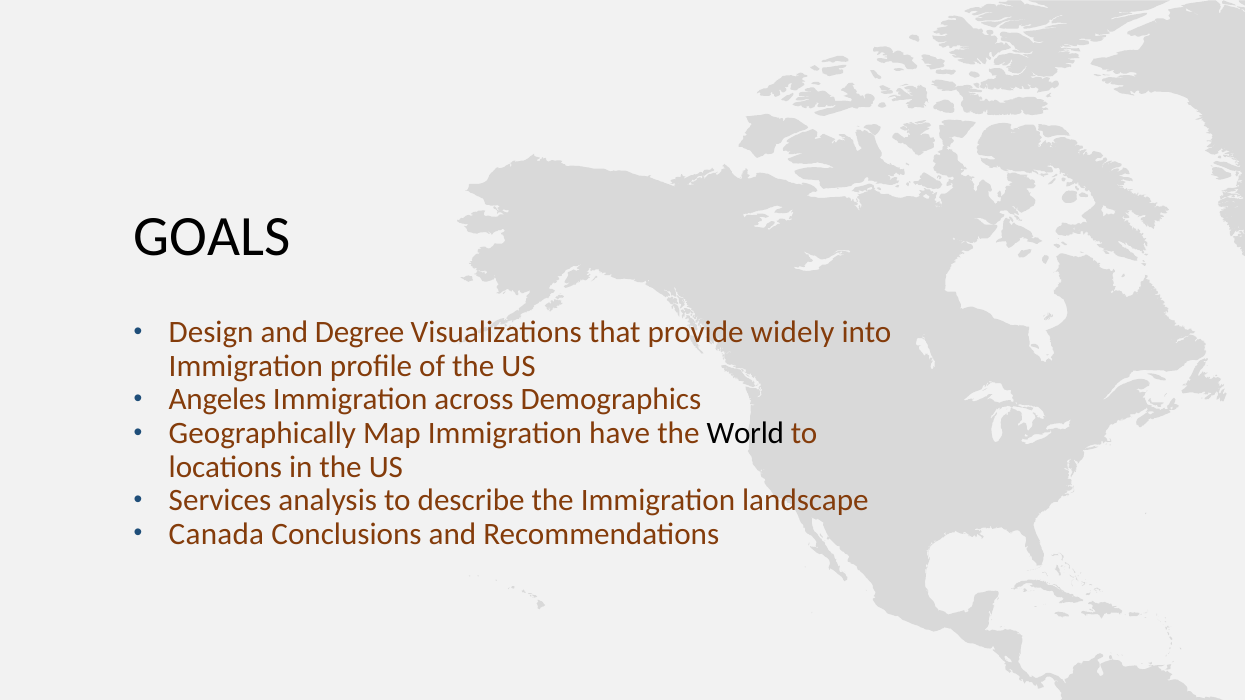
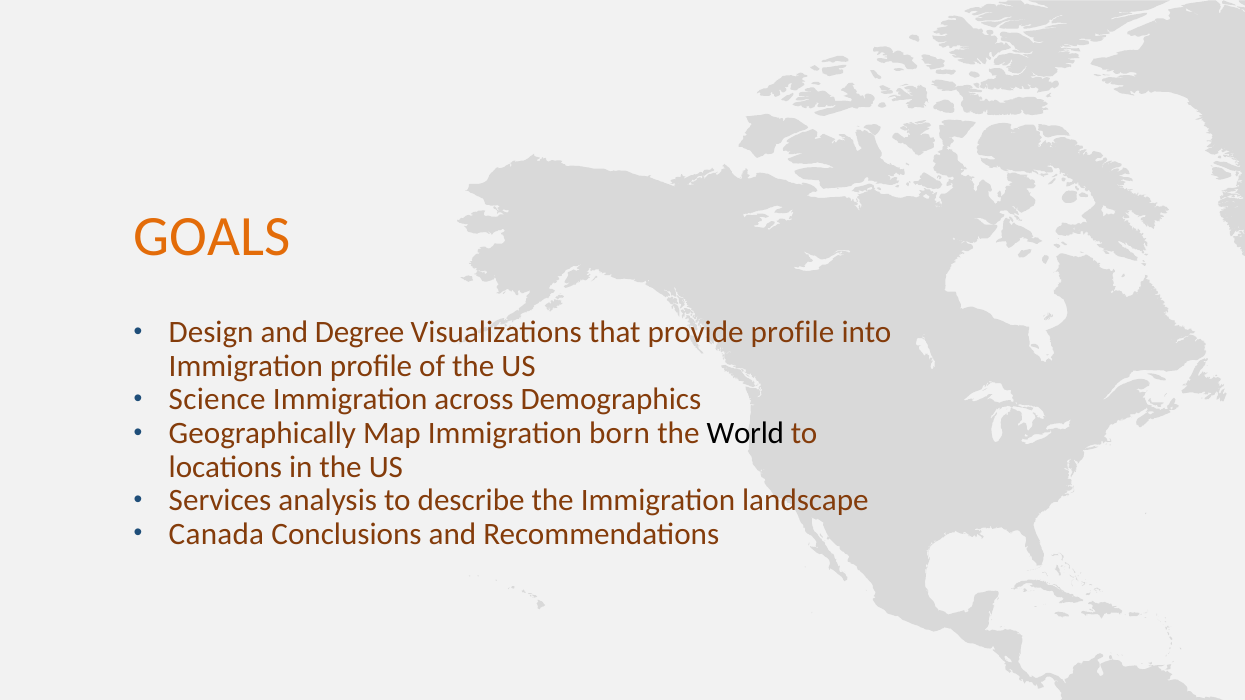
GOALS colour: black -> orange (212, 237)
provide widely: widely -> profile (793, 333)
Angeles: Angeles -> Science (217, 400)
have: have -> born (619, 433)
